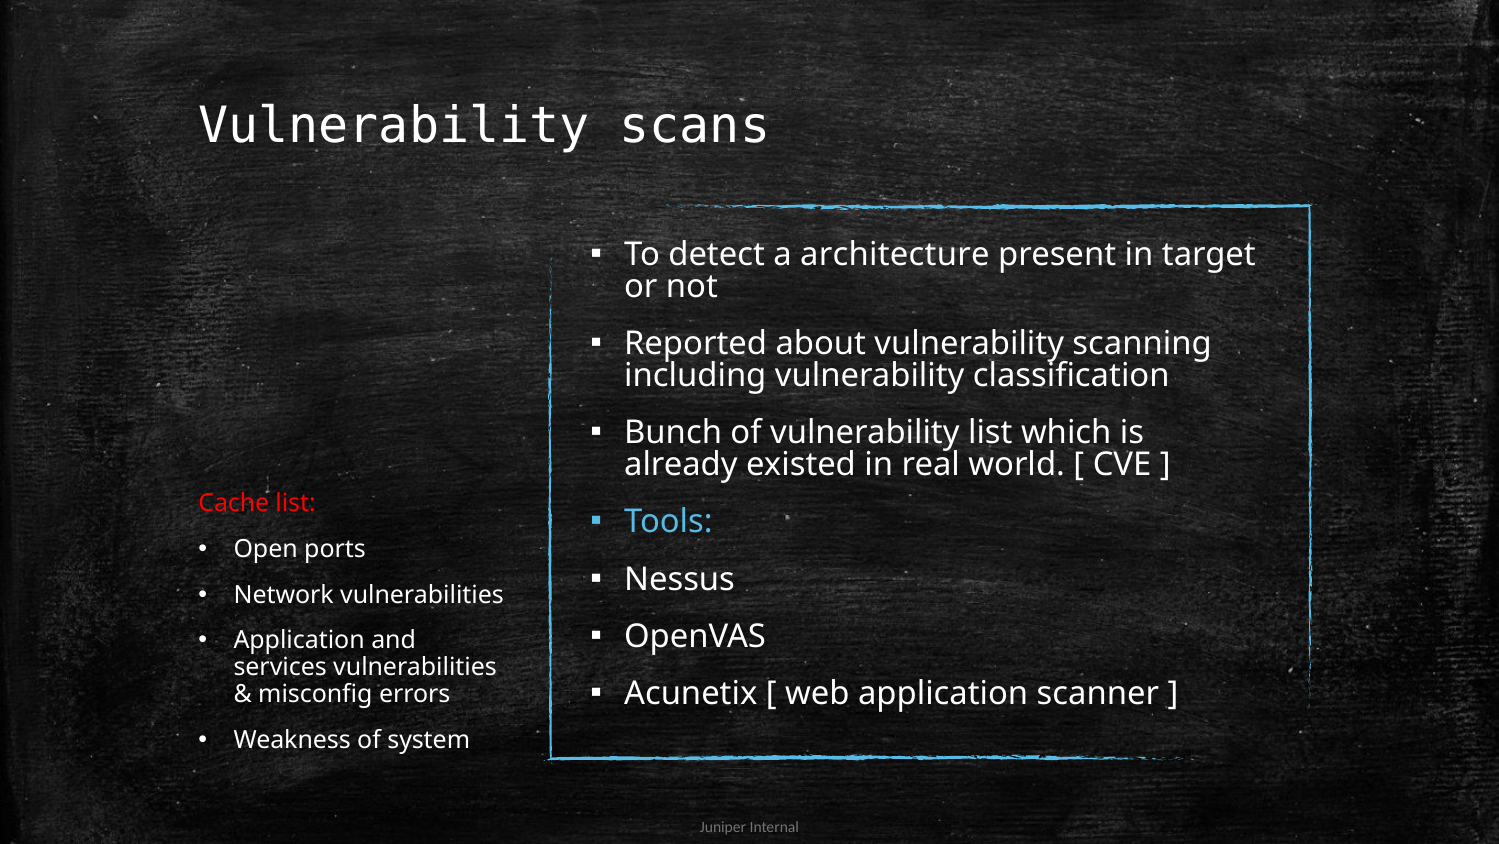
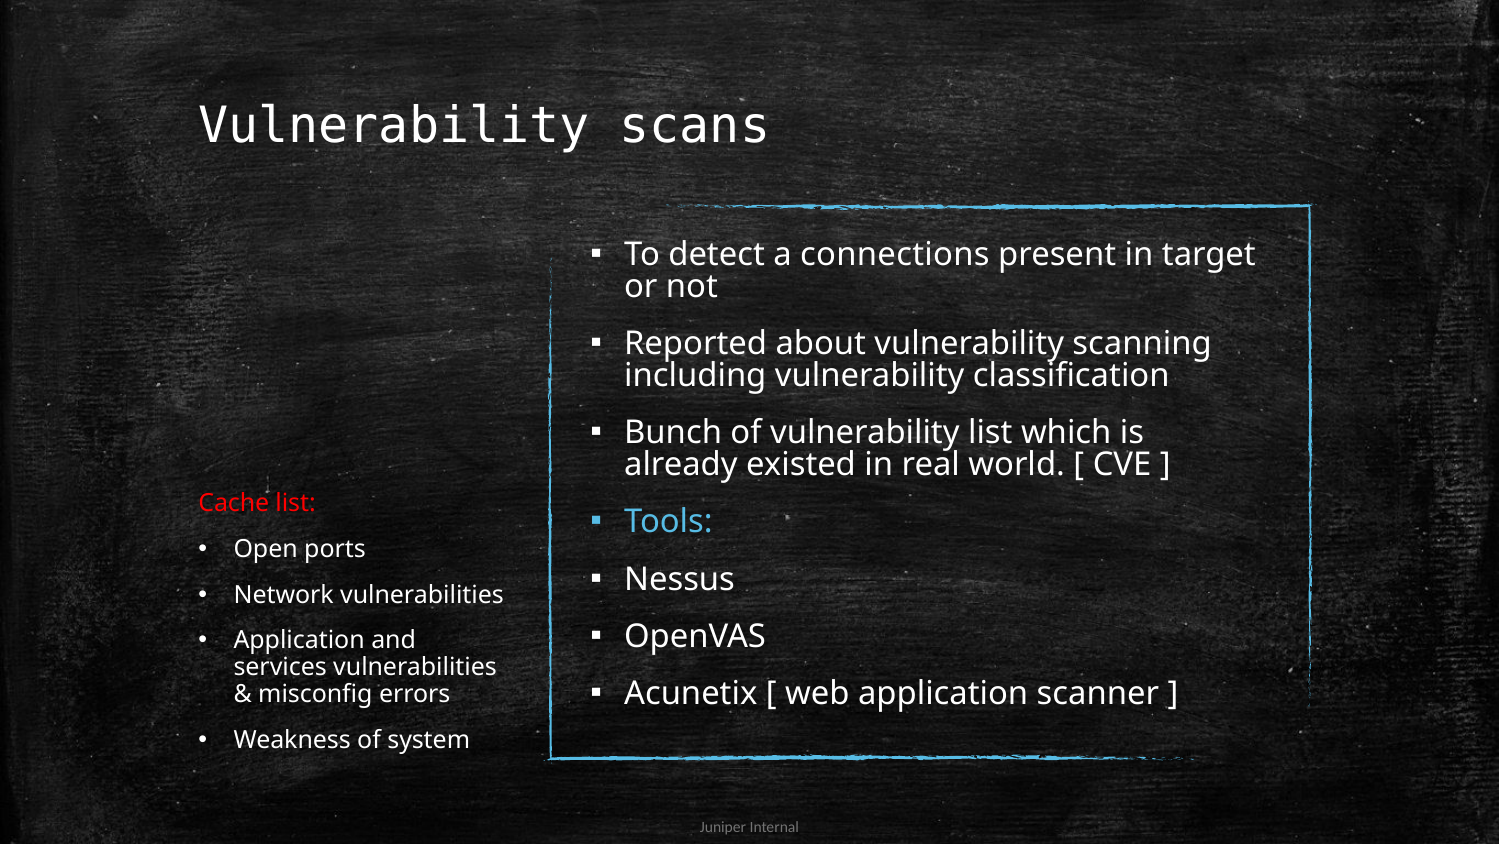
architecture: architecture -> connections (895, 255)
